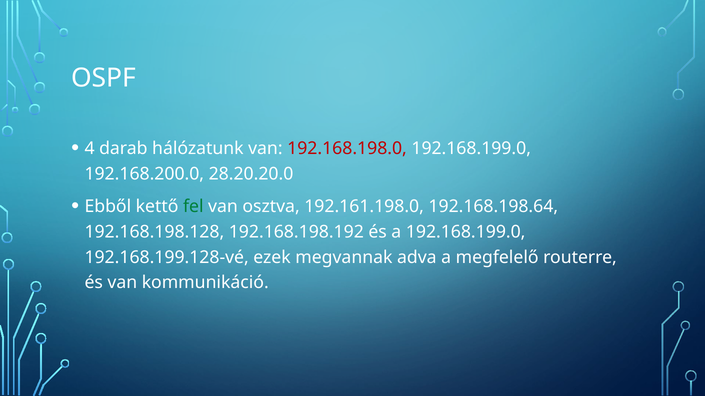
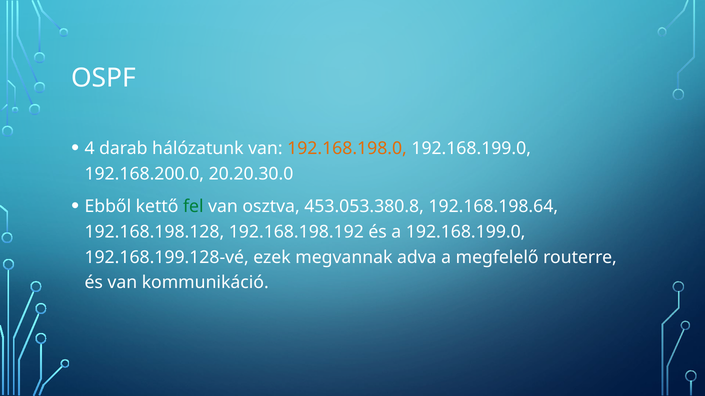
192.168.198.0 colour: red -> orange (347, 149)
28.20.20.0: 28.20.20.0 -> 20.20.30.0 (251, 174)
192.161.198.0: 192.161.198.0 -> 453.053.380.8 (364, 207)
